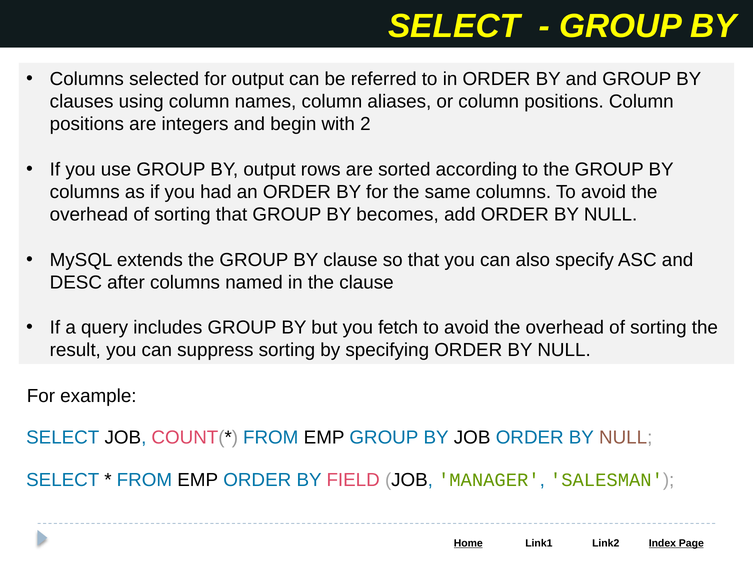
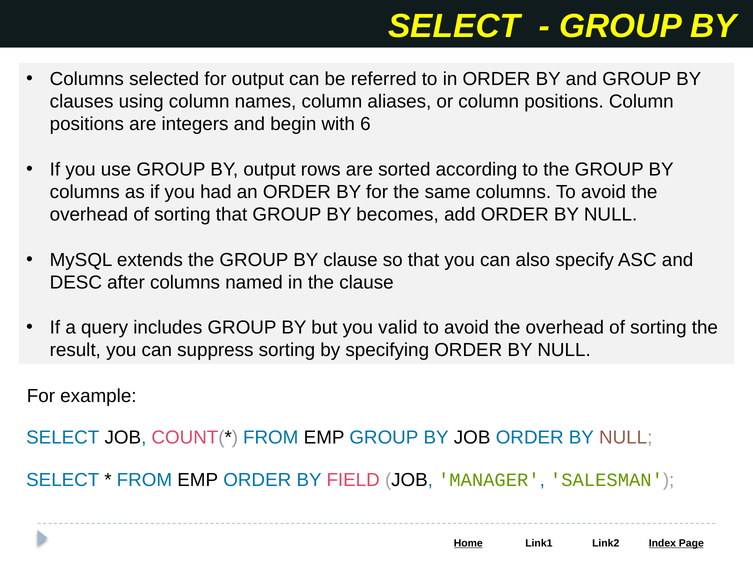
2: 2 -> 6 (365, 124)
fetch: fetch -> valid (398, 328)
